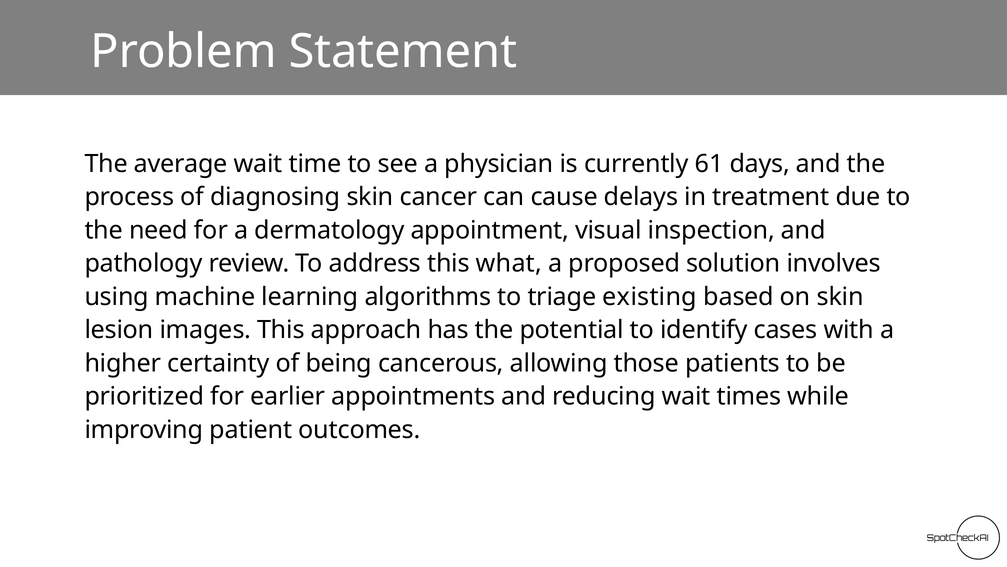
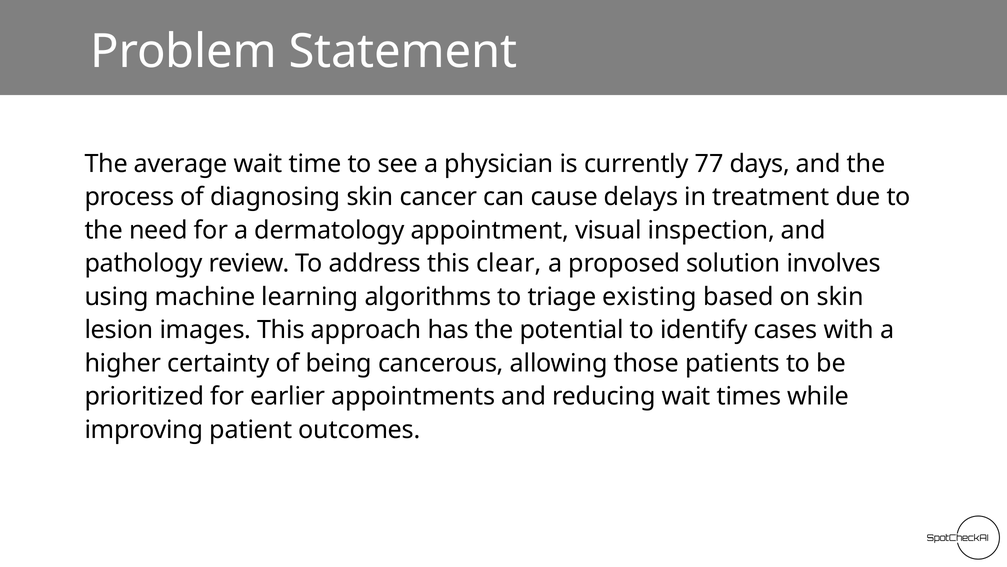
61: 61 -> 77 (709, 164)
what: what -> clear (509, 263)
